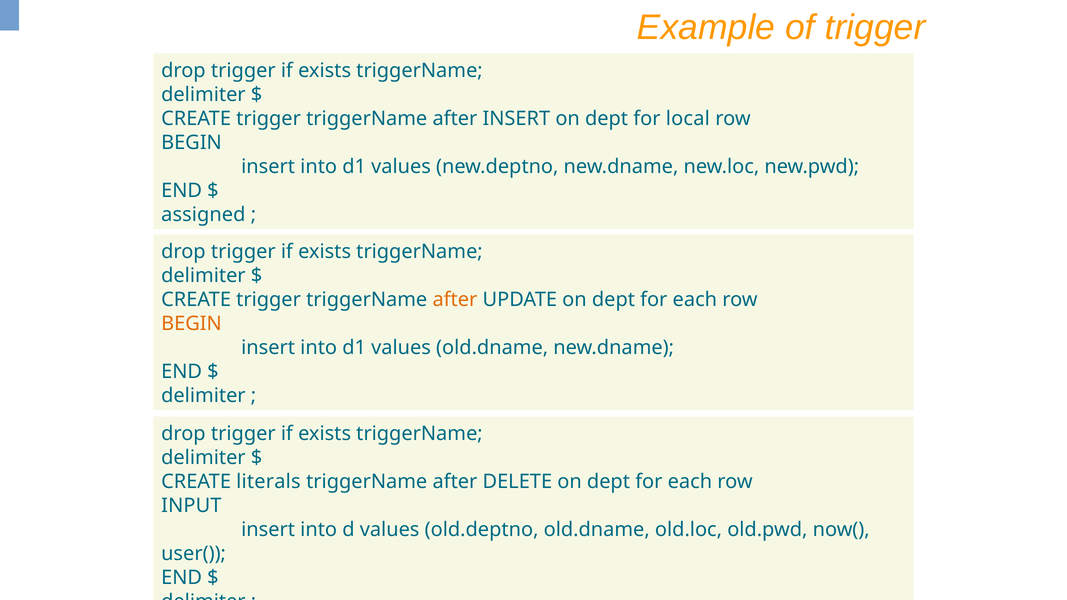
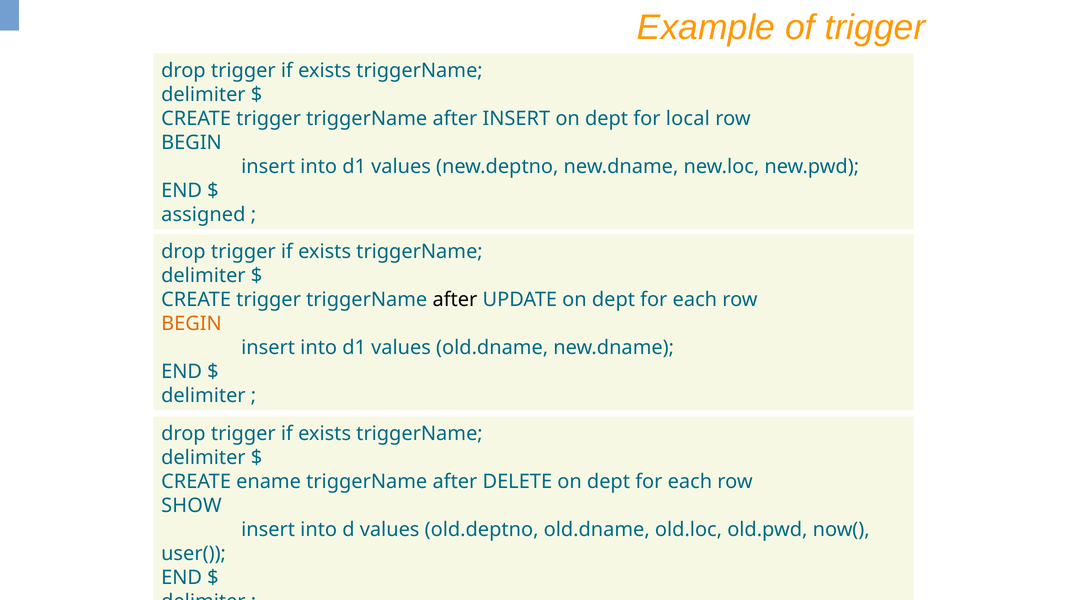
after colour: orange -> black (455, 300)
literals: literals -> ename (269, 482)
INPUT: INPUT -> SHOW (191, 506)
